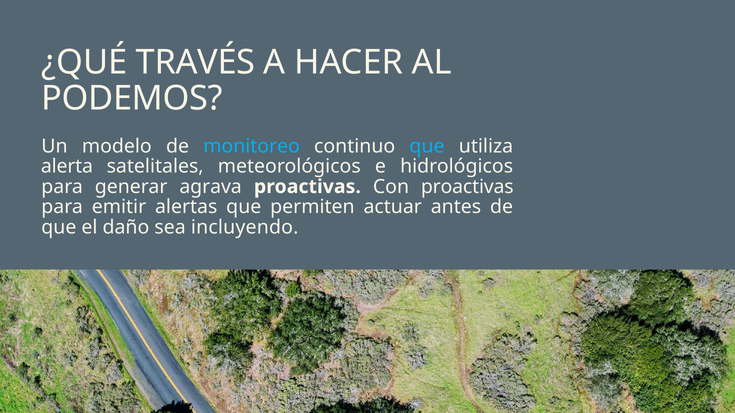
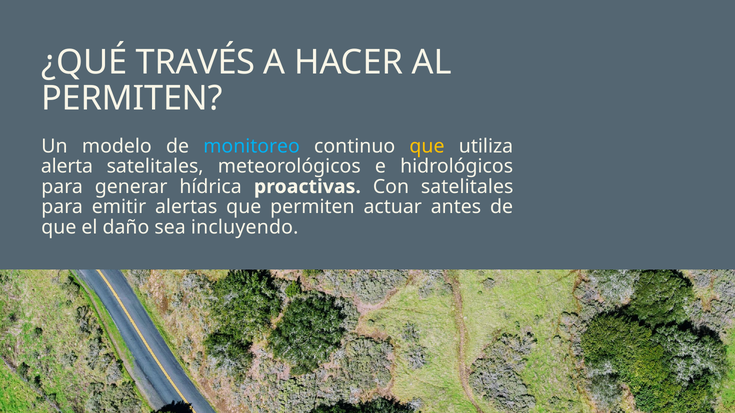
PODEMOS: PODEMOS -> PERMITEN (132, 98)
que colour: light blue -> yellow (427, 146)
agrava: agrava -> hídrica (211, 187)
Con proactivas: proactivas -> satelitales (467, 187)
